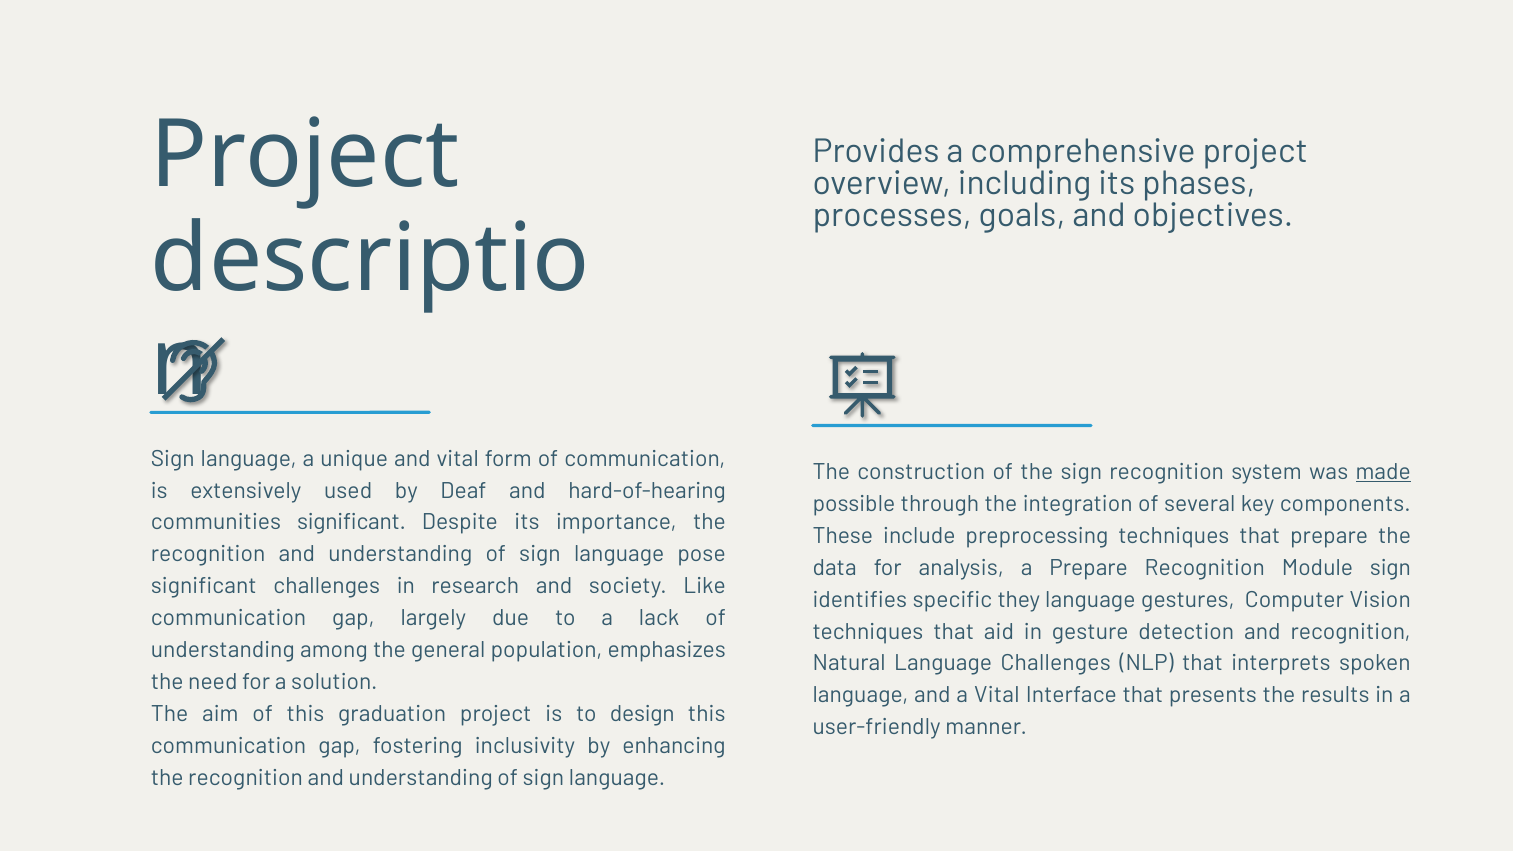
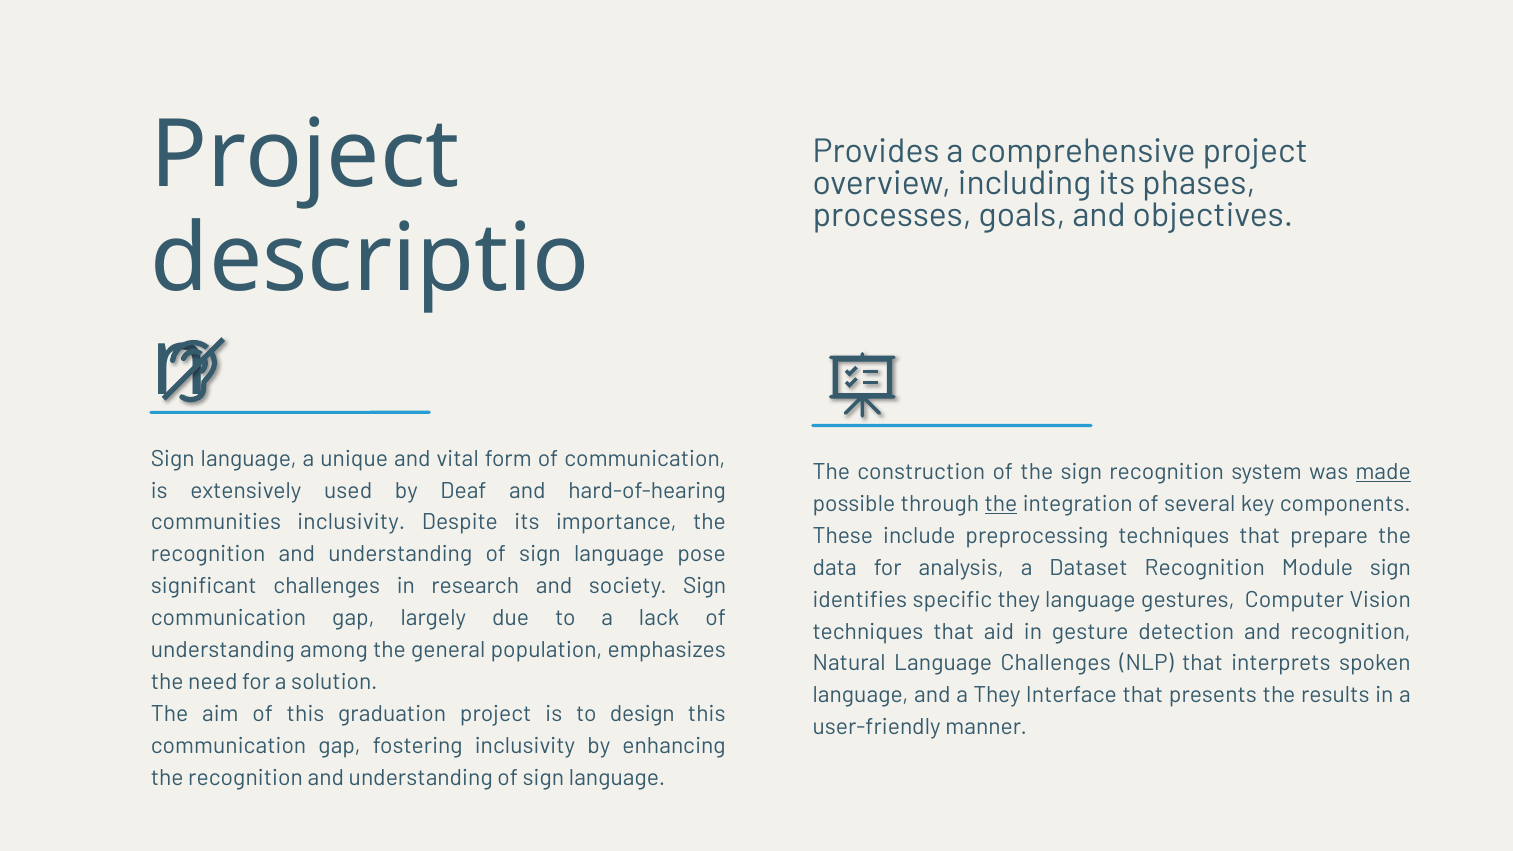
the underline: none -> present (1001, 504)
communities significant: significant -> inclusivity (351, 522)
a Prepare: Prepare -> Dataset (1088, 568)
society Like: Like -> Sign (705, 586)
a Vital: Vital -> They (997, 695)
